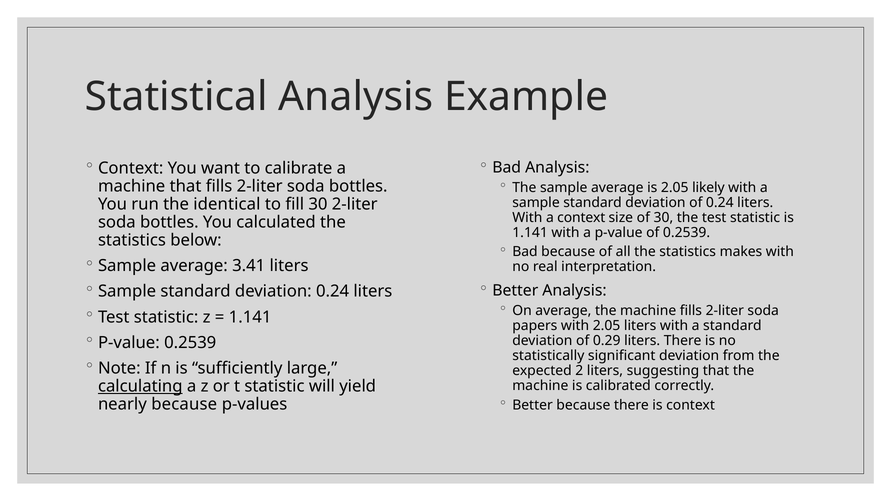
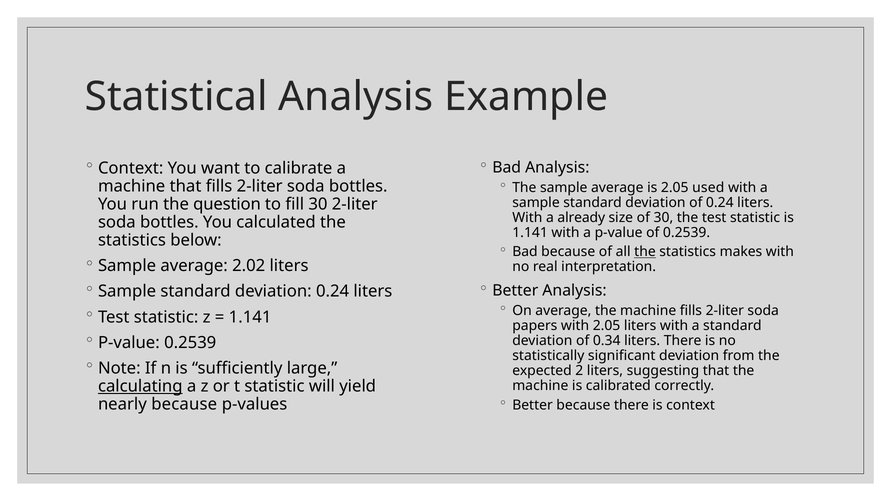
likely: likely -> used (708, 188)
identical: identical -> question (227, 204)
a context: context -> already (581, 218)
the underline: none -> present (645, 252)
3.41: 3.41 -> 2.02 (249, 266)
0.29: 0.29 -> 0.34 (607, 341)
